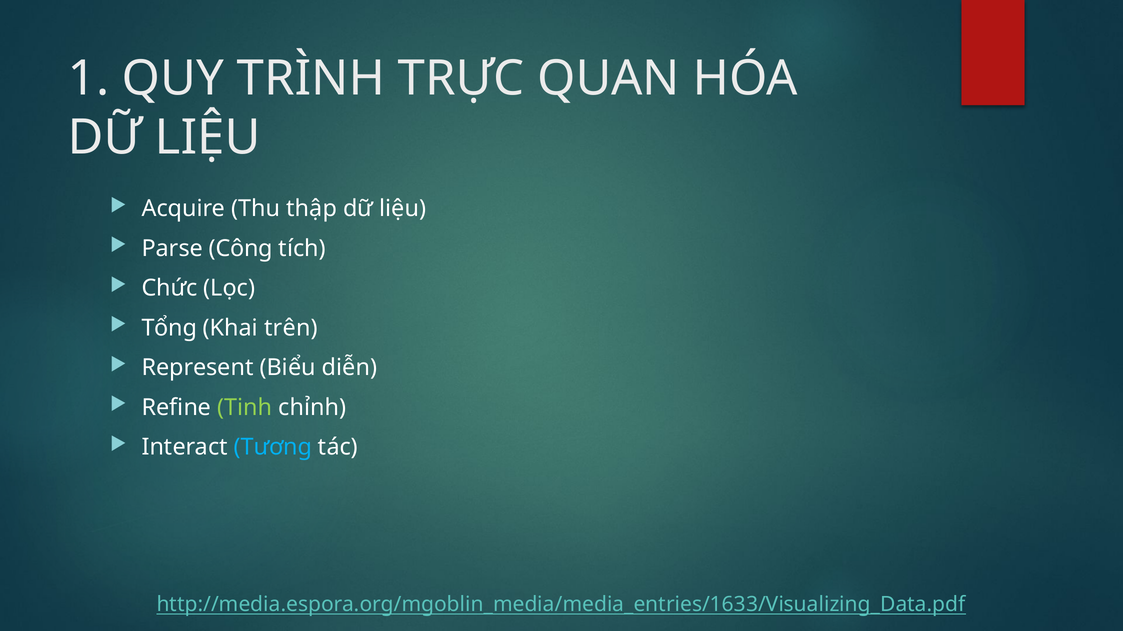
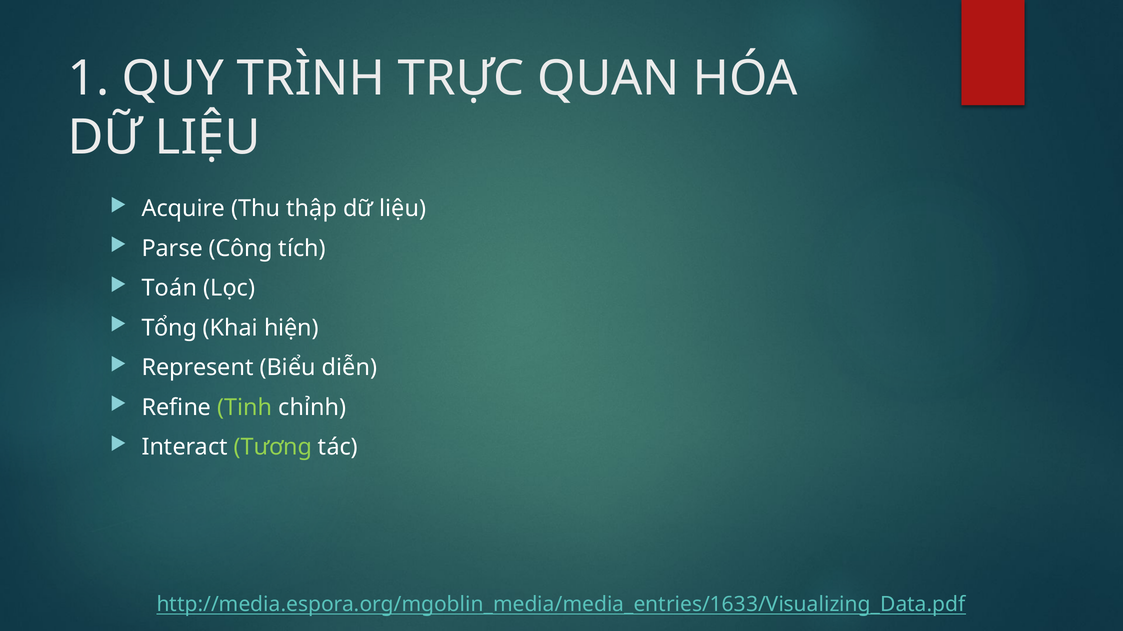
Chức: Chức -> Toán (169, 289)
trên: trên -> hiện (291, 328)
Tương colour: light blue -> light green (273, 448)
